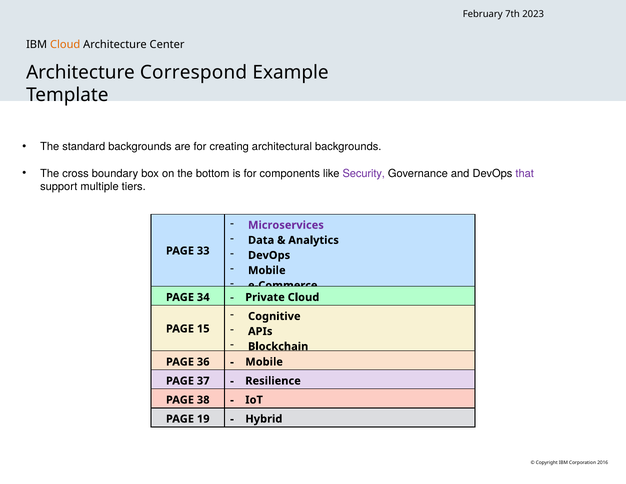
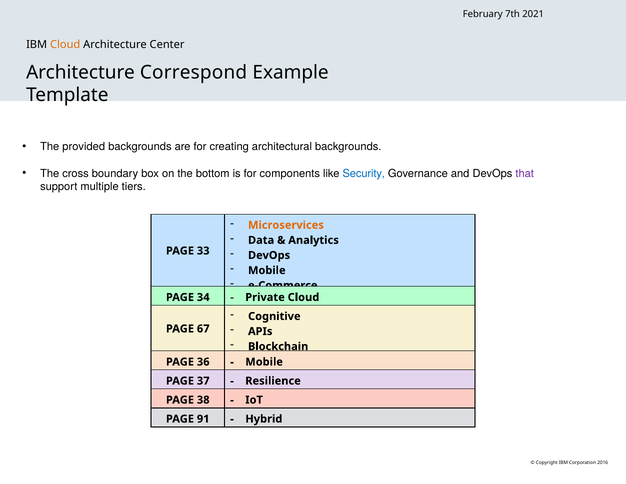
2023: 2023 -> 2021 (533, 14)
standard: standard -> provided (84, 147)
Security colour: purple -> blue (364, 173)
Microservices colour: purple -> orange (286, 225)
15: 15 -> 67 (203, 329)
19: 19 -> 91 (203, 419)
